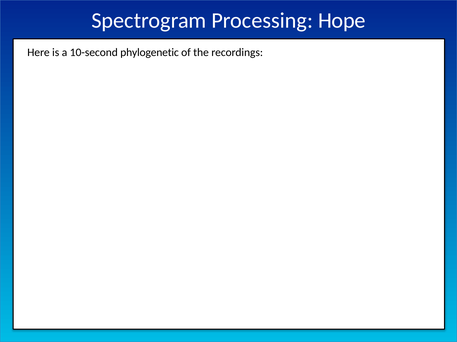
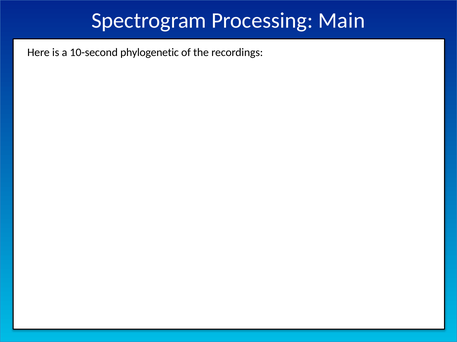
Hope: Hope -> Main (342, 21)
